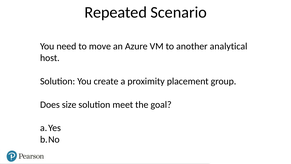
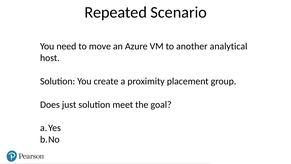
size: size -> just (69, 104)
